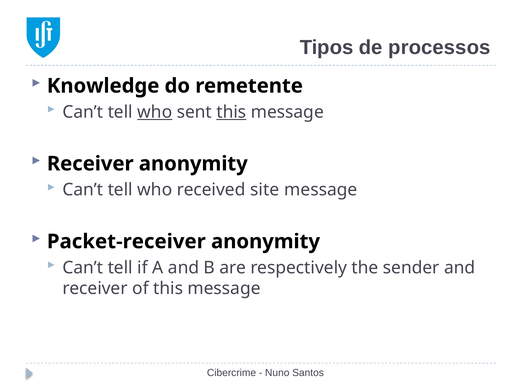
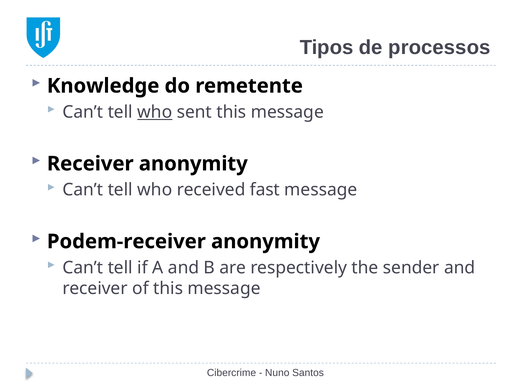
this underline: present -> none (231, 112)
site: site -> fast (265, 190)
Packet-receiver: Packet-receiver -> Podem-receiver (126, 241)
